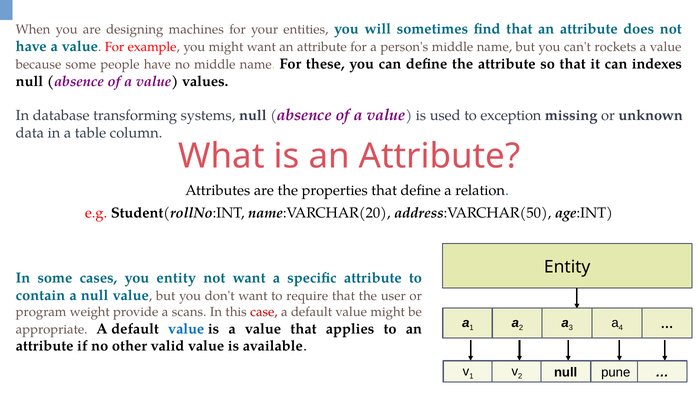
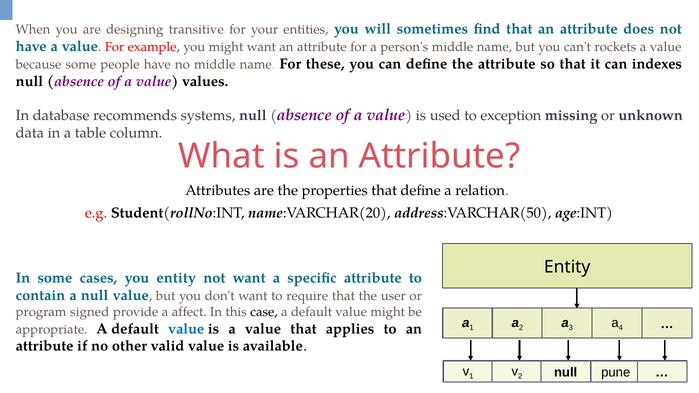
machines: machines -> transitive (196, 30)
transforming: transforming -> recommends (135, 115)
weight: weight -> signed (90, 312)
scans: scans -> affect (189, 312)
case colour: red -> black (264, 312)
